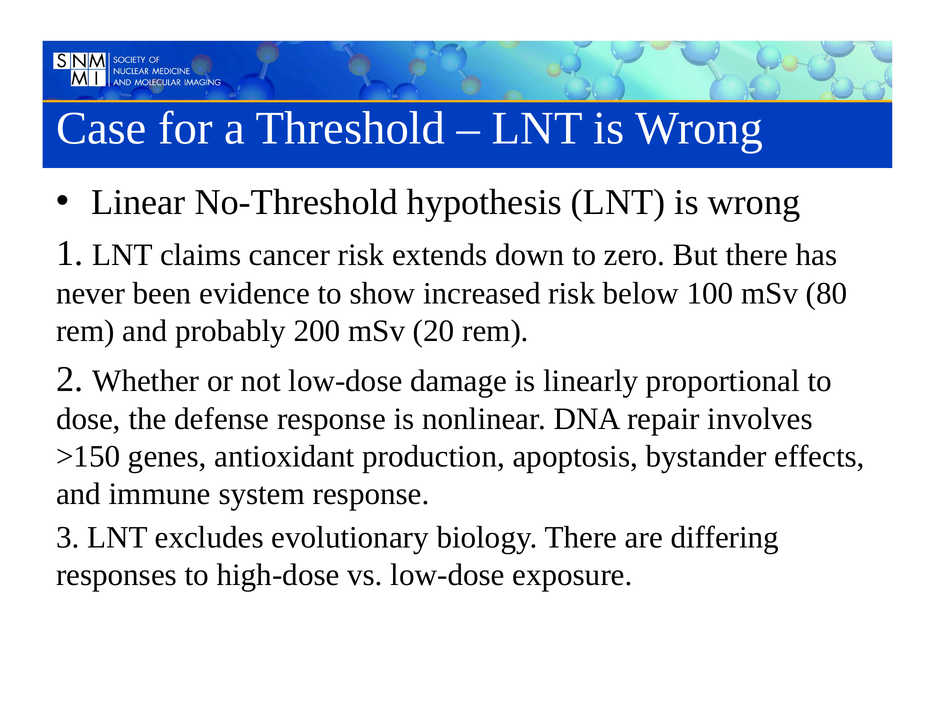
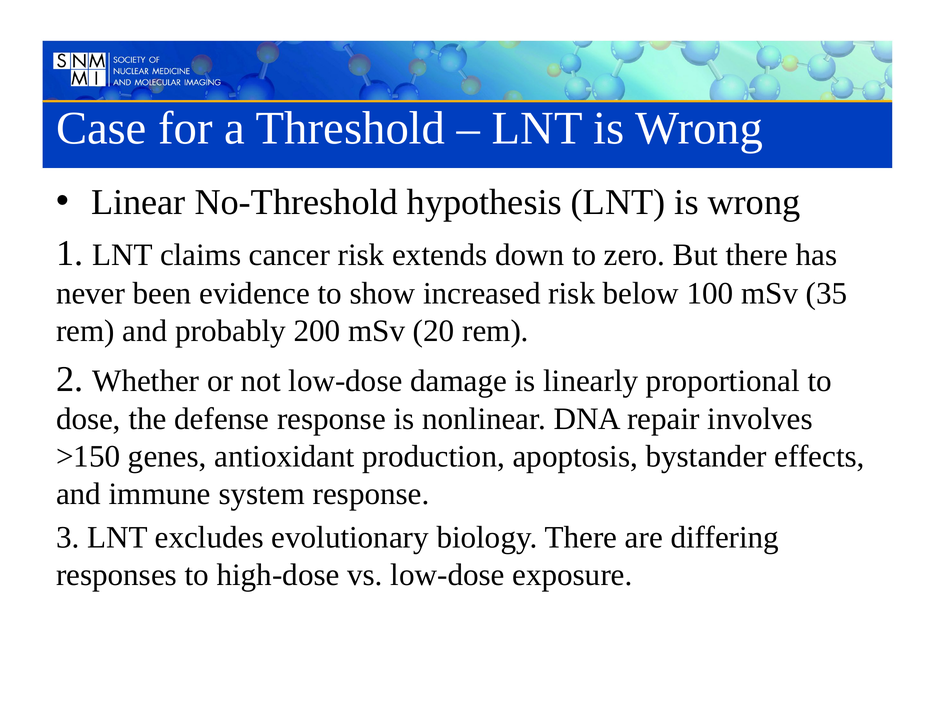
80: 80 -> 35 (827, 293)
